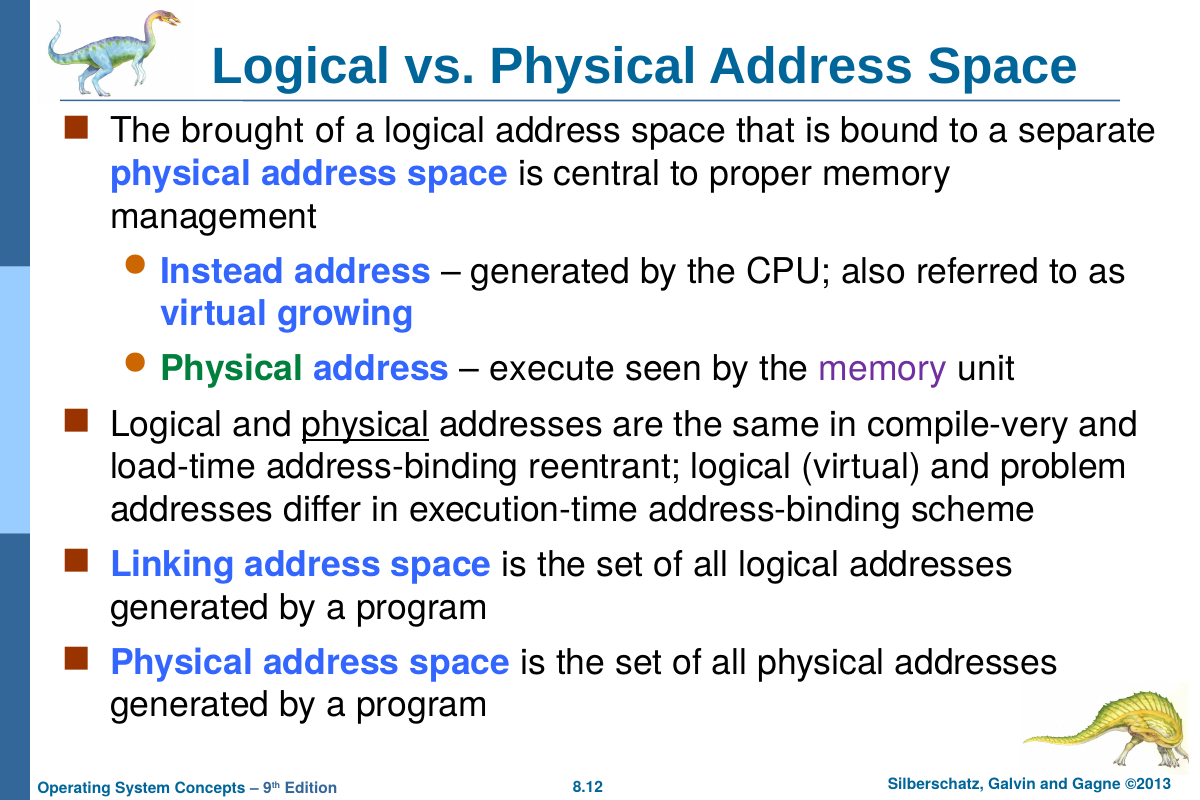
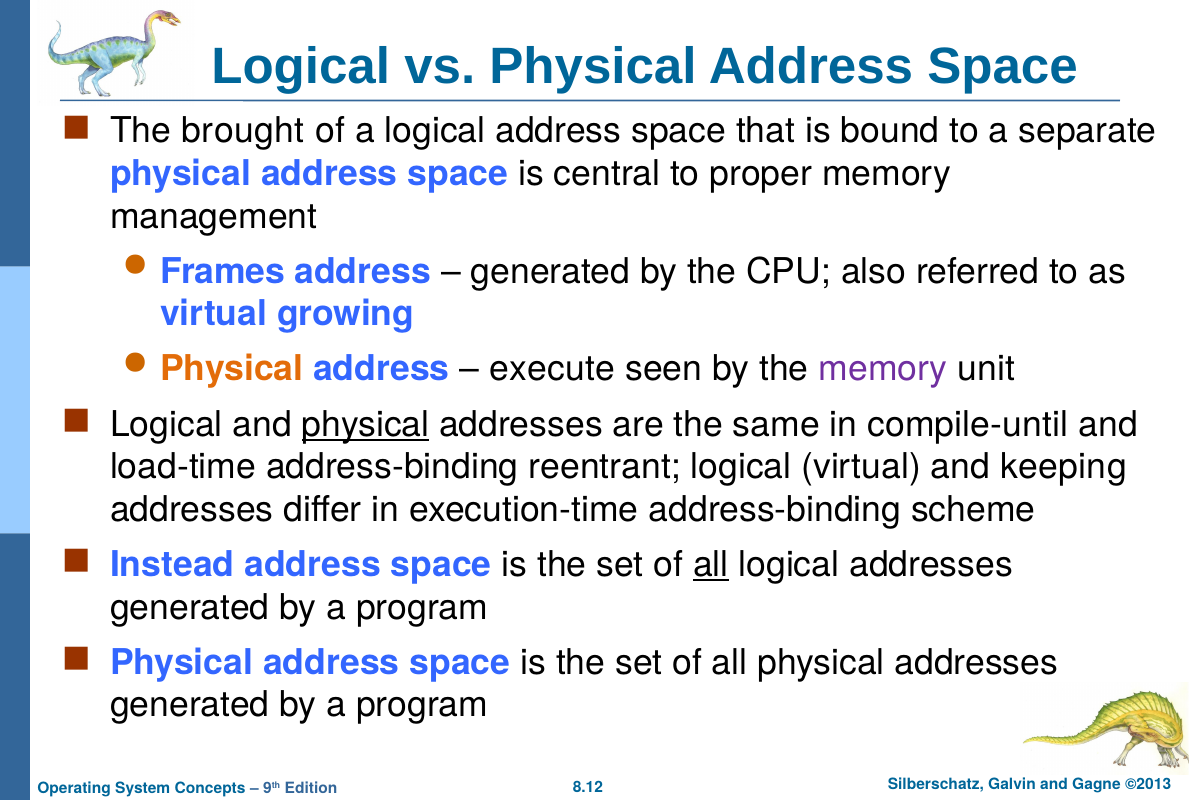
Instead: Instead -> Frames (222, 271)
Physical colour: green -> orange (232, 369)
compile-very: compile-very -> compile-until (968, 424)
problem: problem -> keeping (1064, 467)
Linking: Linking -> Instead (172, 565)
all underline: none -> present (711, 565)
